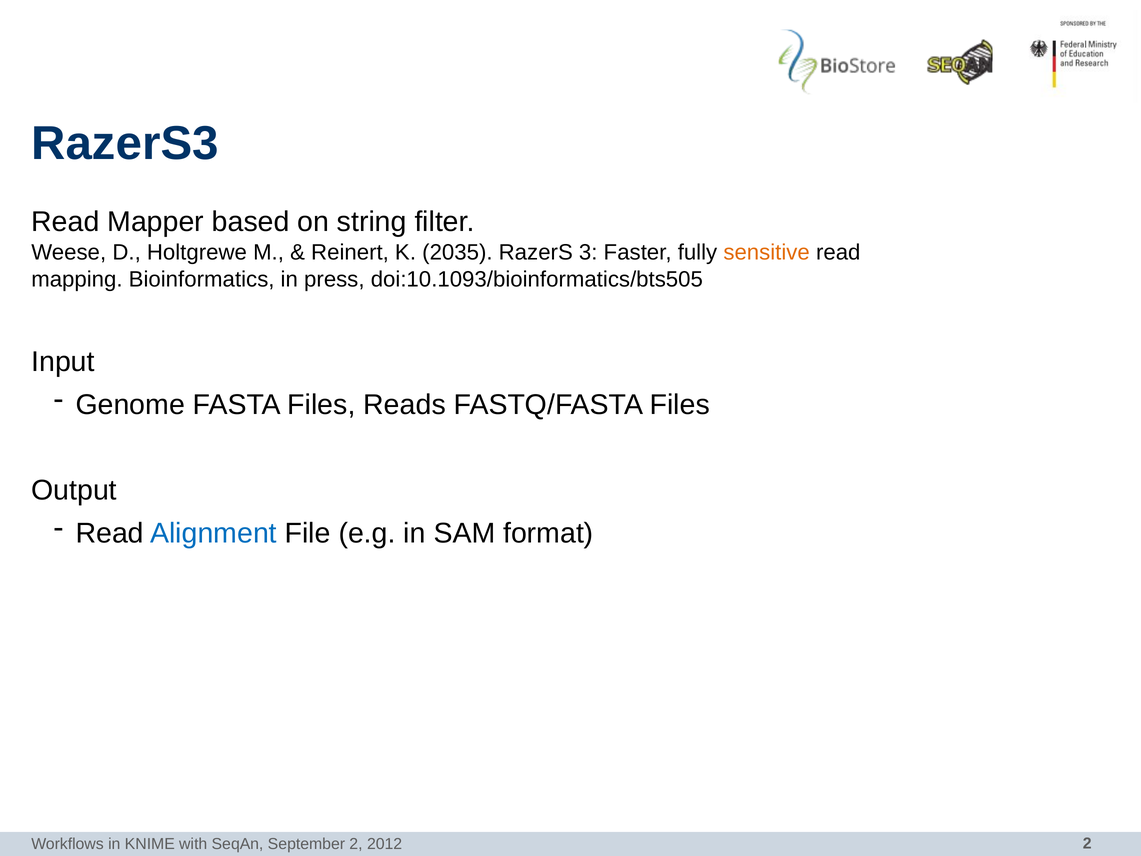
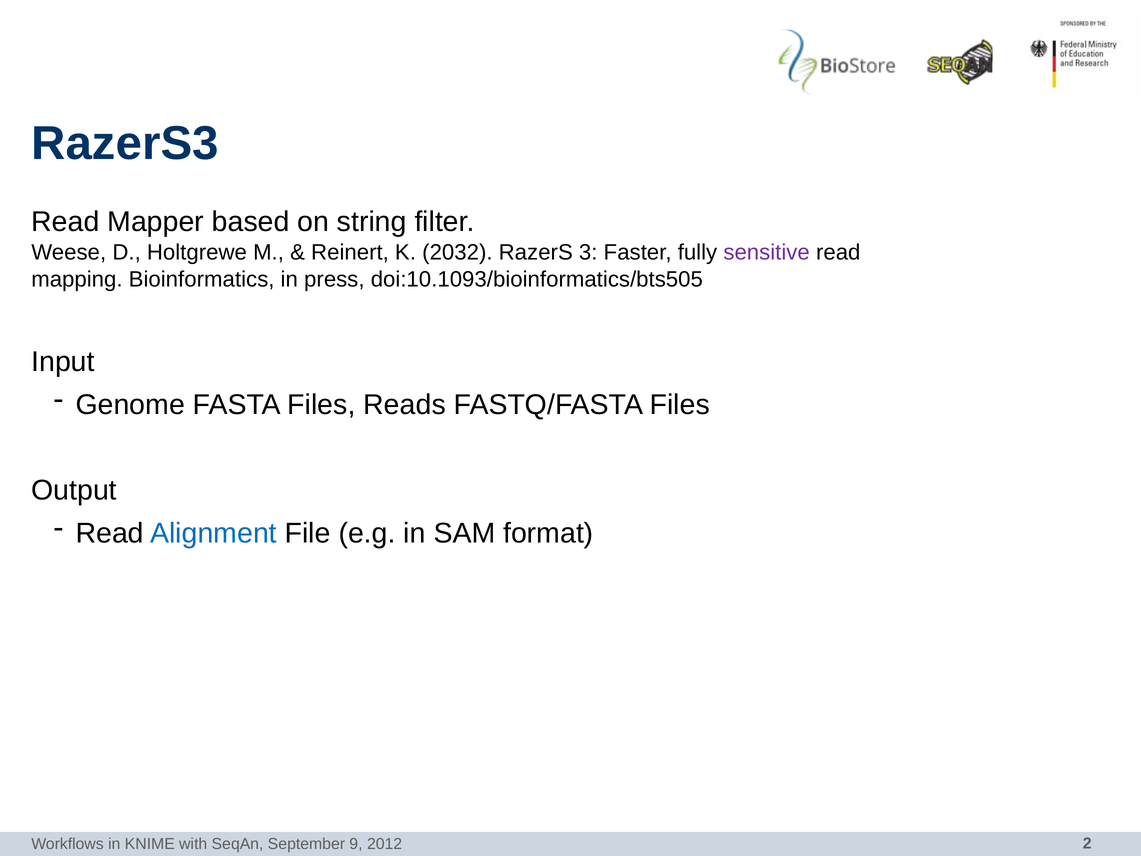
2035: 2035 -> 2032 (457, 252)
sensitive colour: orange -> purple (767, 252)
September 2: 2 -> 9 (356, 844)
